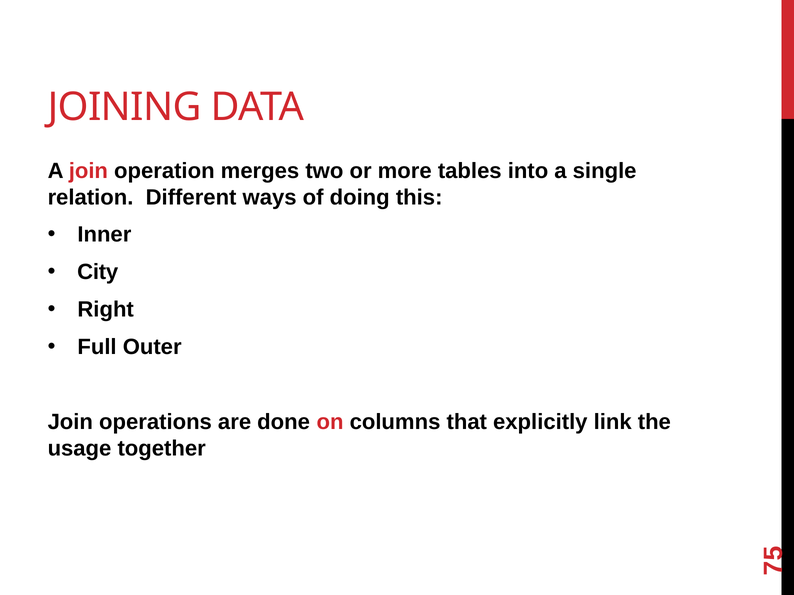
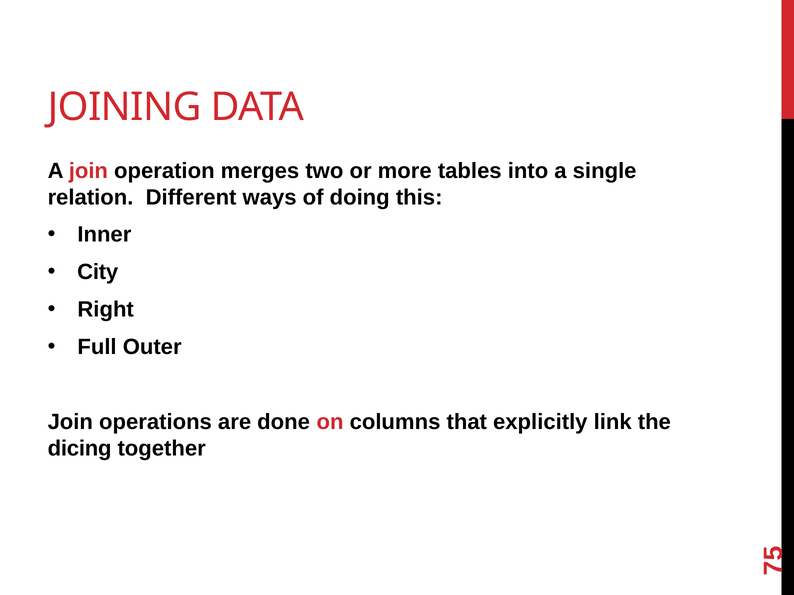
usage: usage -> dicing (80, 449)
